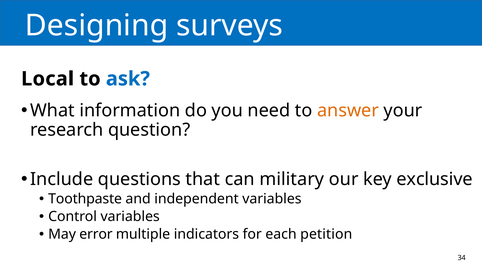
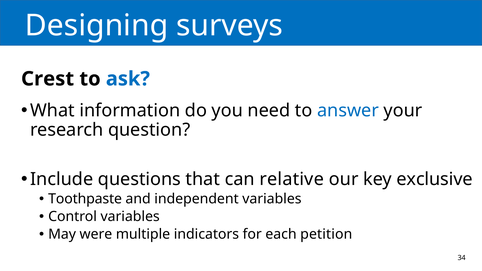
Local: Local -> Crest (48, 79)
answer colour: orange -> blue (348, 111)
military: military -> relative (292, 179)
error: error -> were (96, 234)
